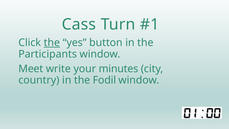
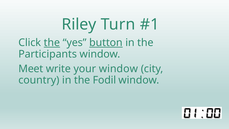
Cass: Cass -> Riley (79, 24)
button underline: none -> present (106, 43)
your minutes: minutes -> window (118, 69)
